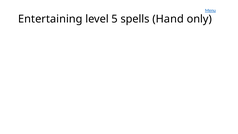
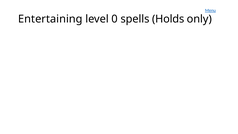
5: 5 -> 0 (115, 19)
Hand: Hand -> Holds (168, 19)
